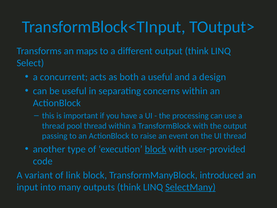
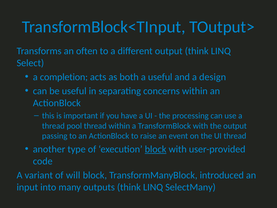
maps: maps -> often (87, 51)
concurrent: concurrent -> completion (64, 77)
link: link -> will (73, 175)
SelectMany underline: present -> none (190, 187)
